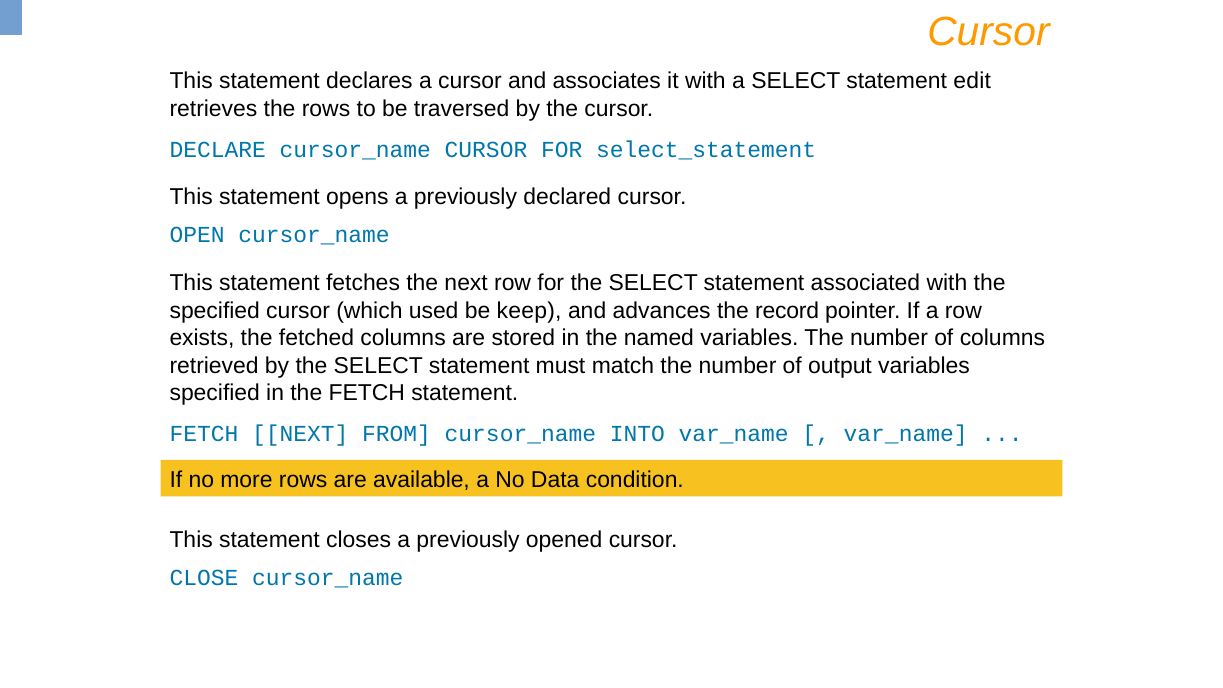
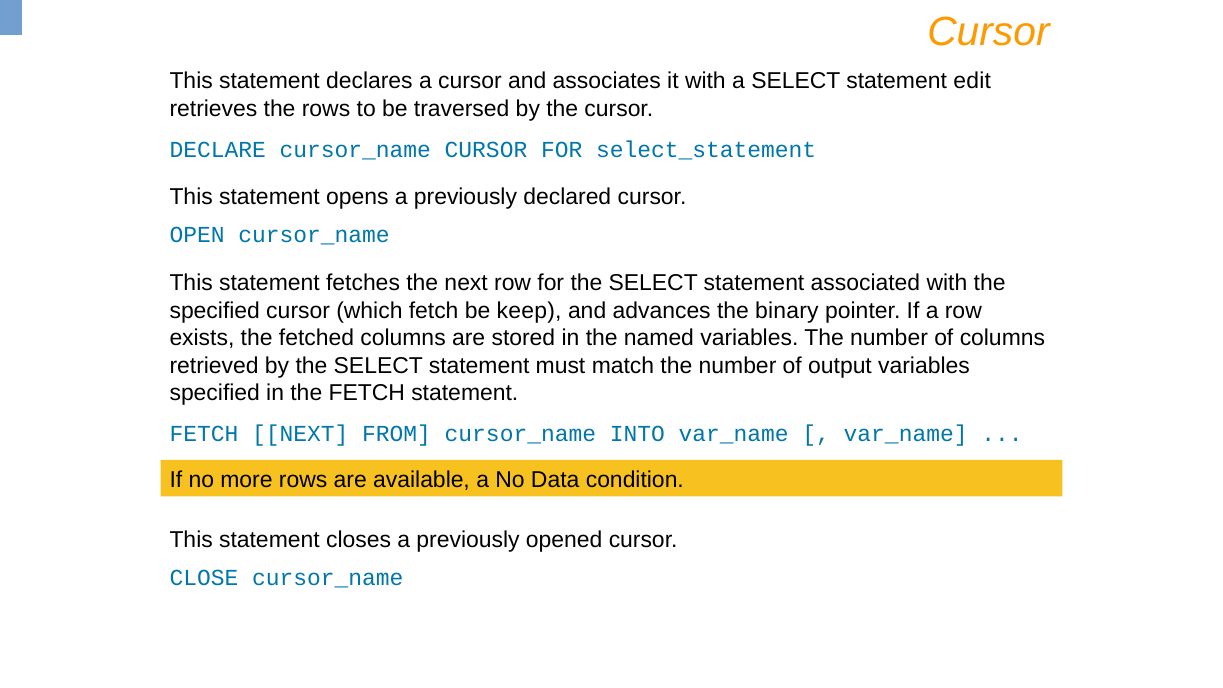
which used: used -> fetch (434, 311)
record: record -> binary (787, 311)
